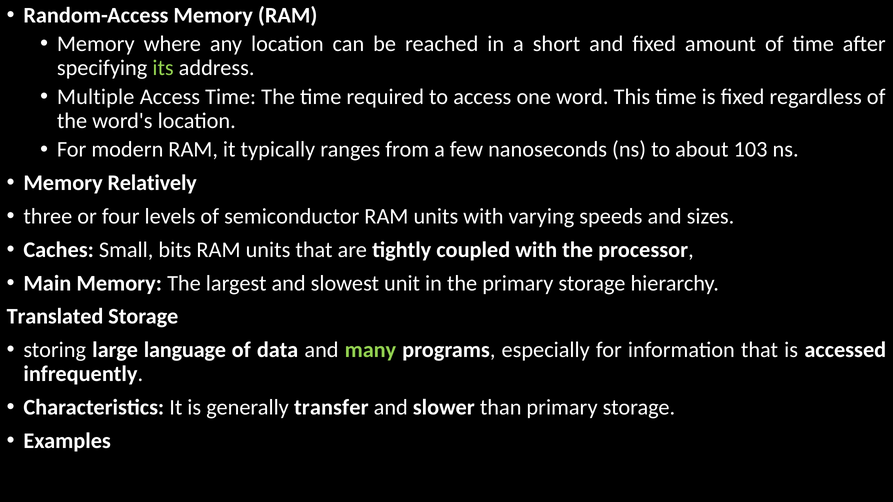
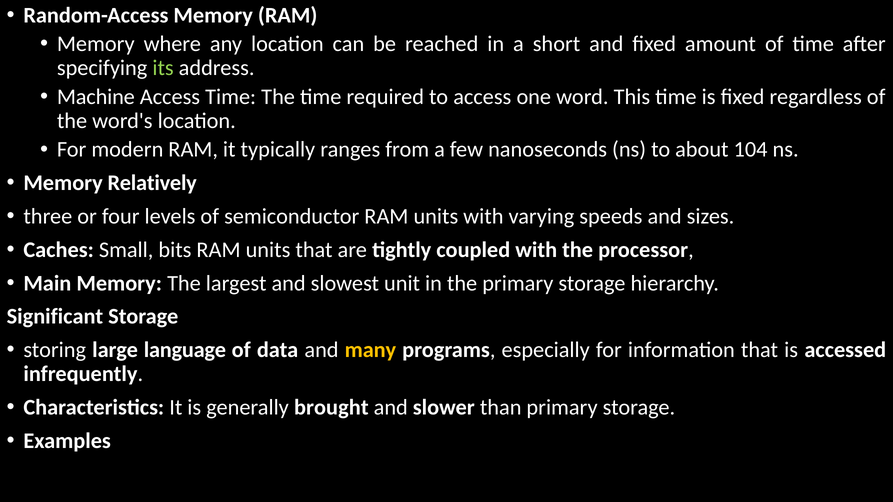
Multiple: Multiple -> Machine (96, 97)
103: 103 -> 104 (751, 150)
Translated: Translated -> Significant (55, 317)
many colour: light green -> yellow (370, 350)
transfer: transfer -> brought (331, 408)
